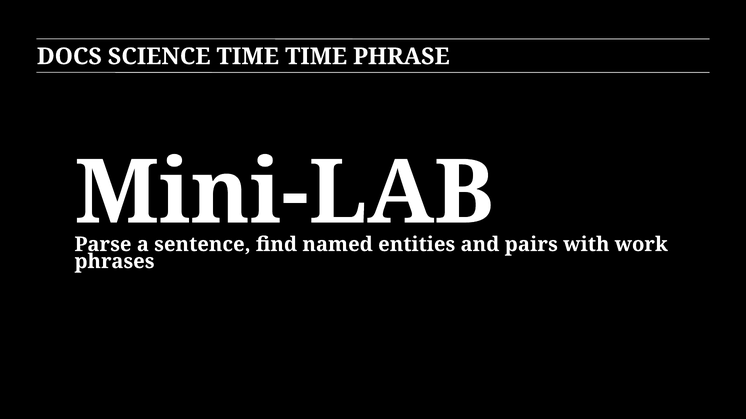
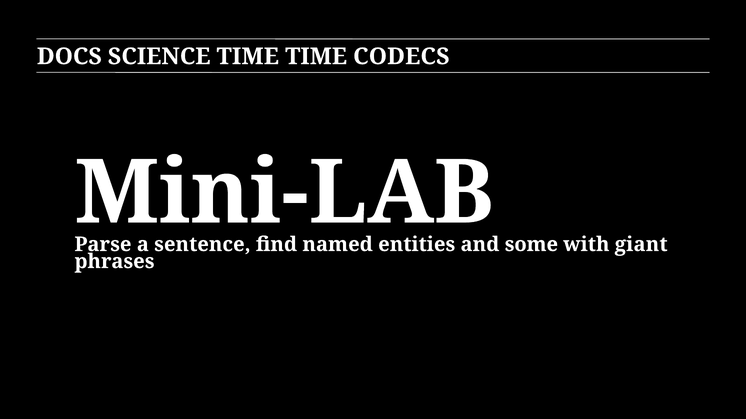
PHRASE: PHRASE -> CODECS (401, 56)
pairs: pairs -> some (531, 244)
work: work -> giant (641, 244)
